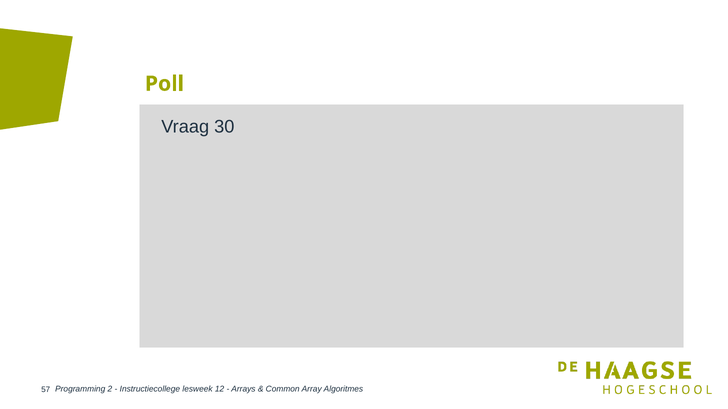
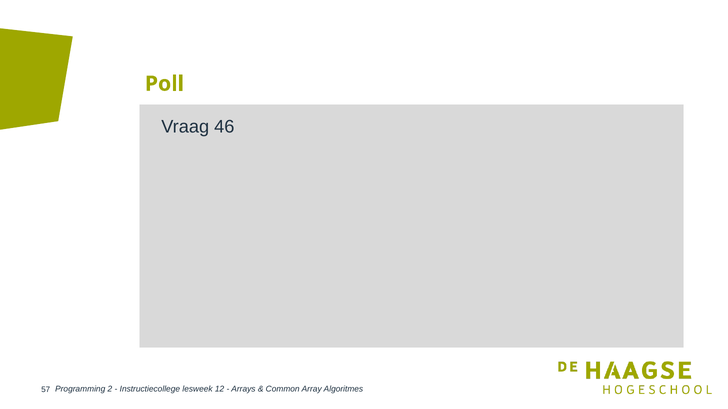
30: 30 -> 46 (224, 127)
